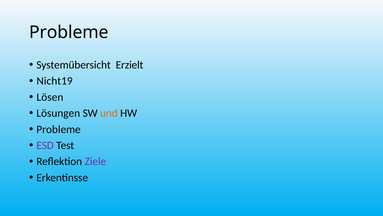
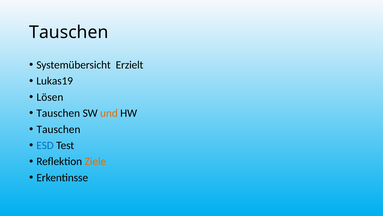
Probleme: Probleme -> Tauschen (69, 32)
Nicht19: Nicht19 -> Lukas19 (55, 81)
Lösungen: Lösungen -> Tauschen (58, 113)
Probleme: Probleme -> Tauschen (58, 129)
ESD colour: purple -> blue (45, 145)
Ziele colour: purple -> orange (95, 161)
